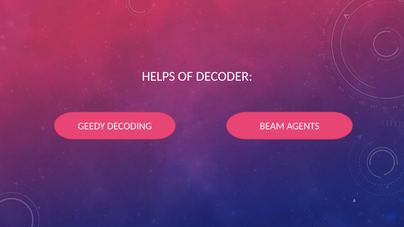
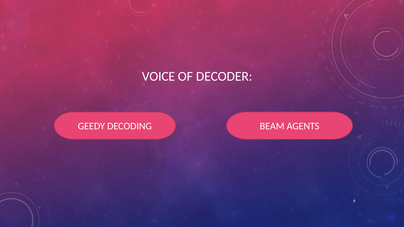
HELPS: HELPS -> VOICE (158, 76)
